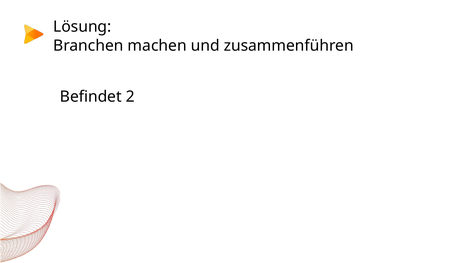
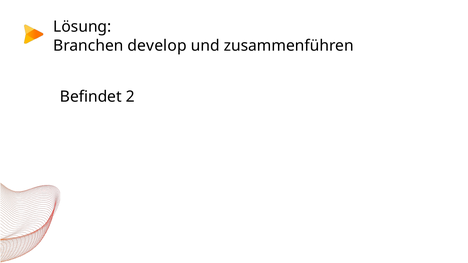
machen: machen -> develop (157, 46)
